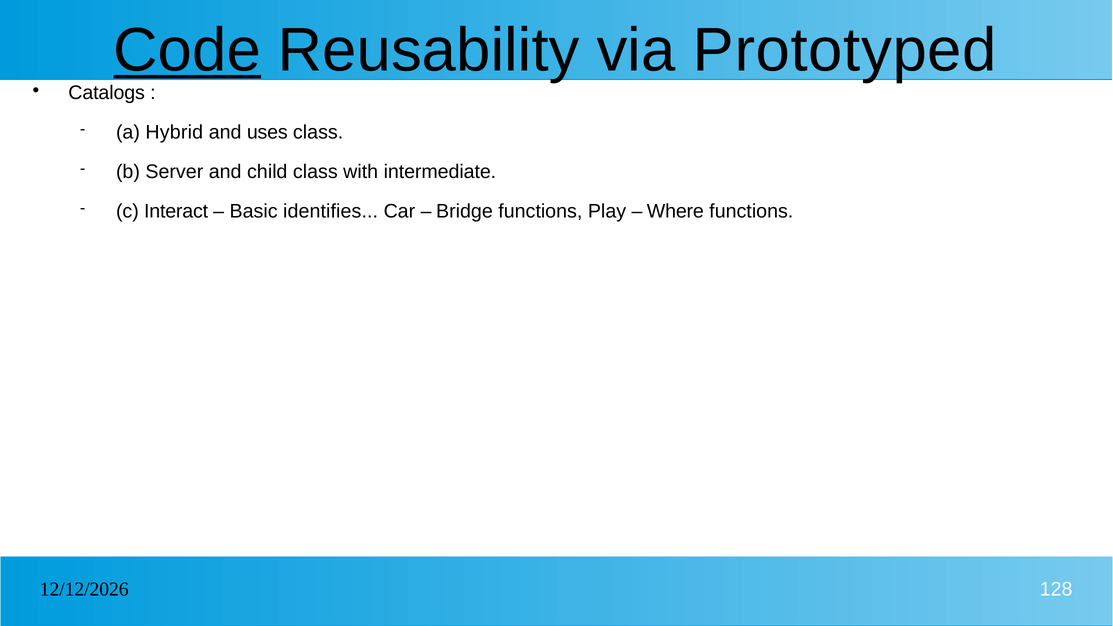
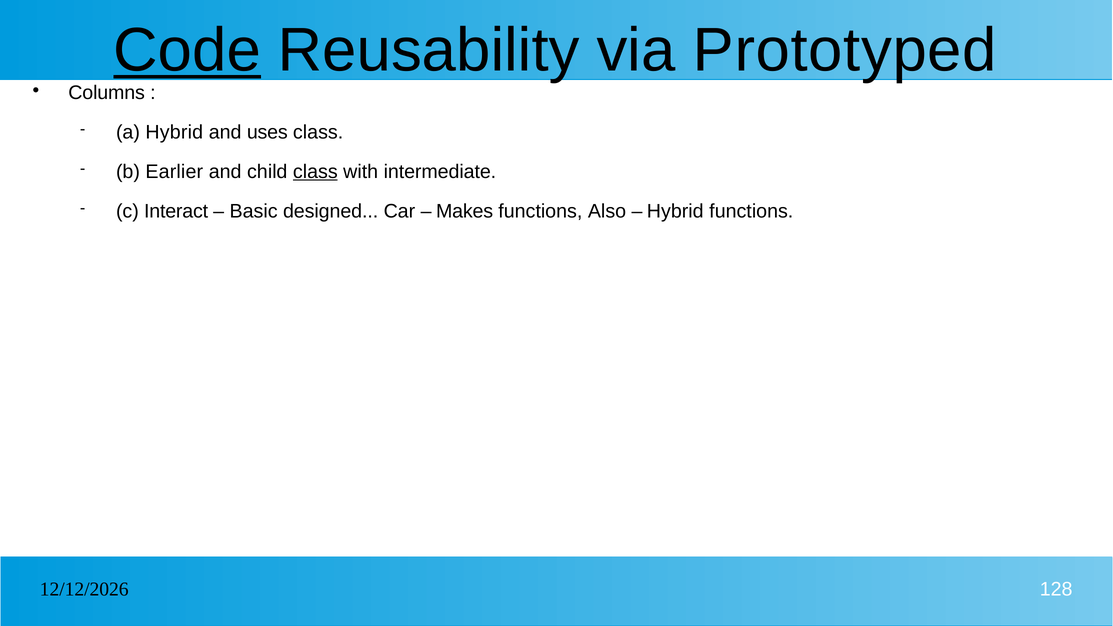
Catalogs: Catalogs -> Columns (107, 93)
Server: Server -> Earlier (174, 172)
class underline: none -> present (315, 172)
identifies: identifies -> designed (331, 211)
Bridge: Bridge -> Makes (465, 211)
Play: Play -> Also (607, 211)
Where: Where -> Hybrid (675, 211)
